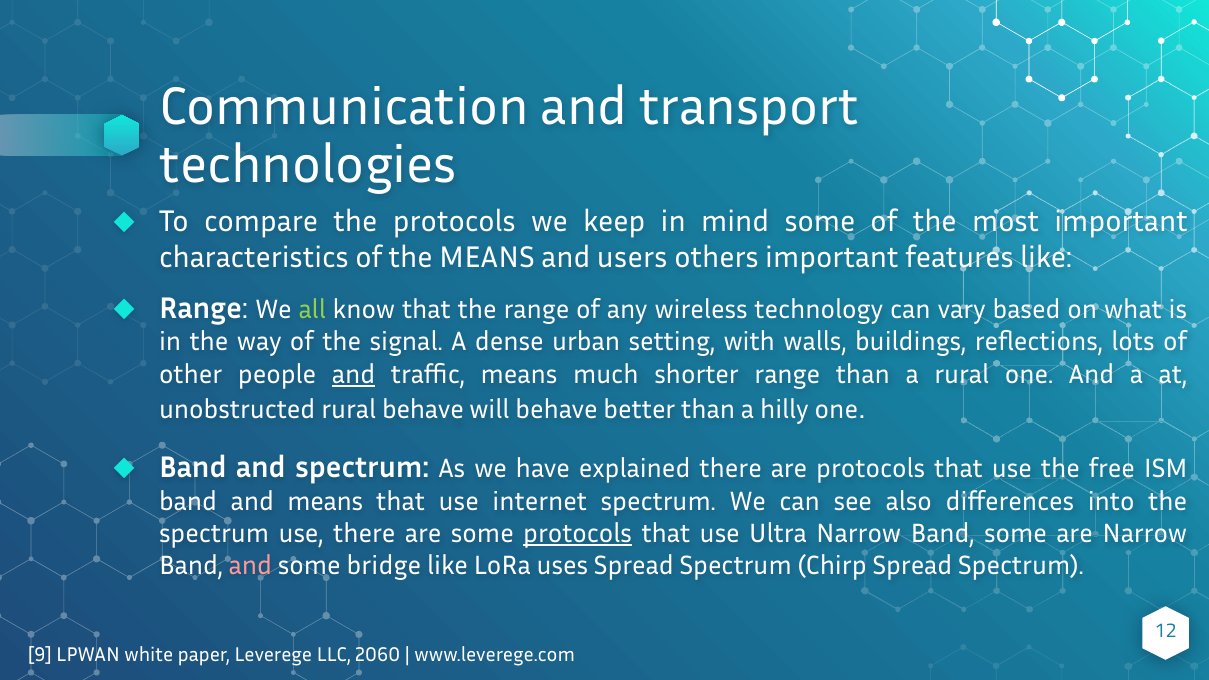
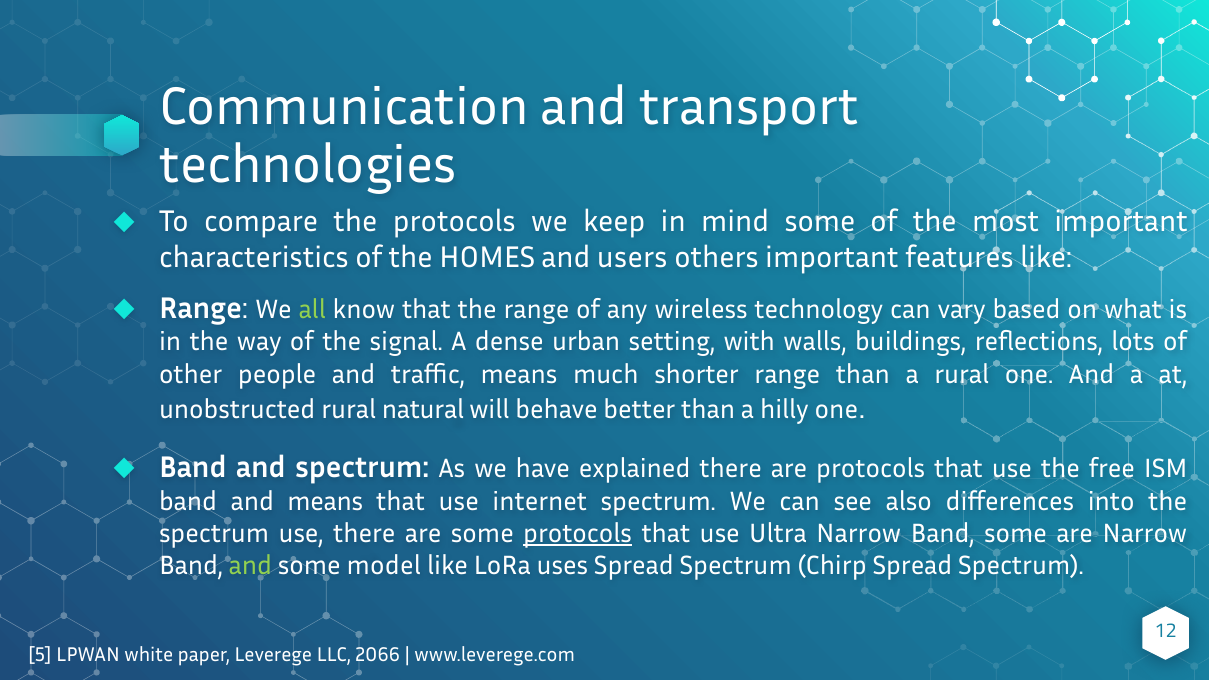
the MEANS: MEANS -> HOMES (487, 258)
and underline: present -> none (354, 374)
rural behave: behave -> natural (423, 410)
and colour: pink -> light green (250, 566)
bridge: bridge -> model (384, 566)
9: 9 -> 5 (40, 655)
2060: 2060 -> 2066 (378, 655)
